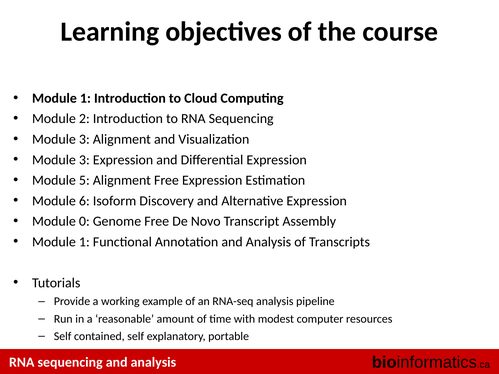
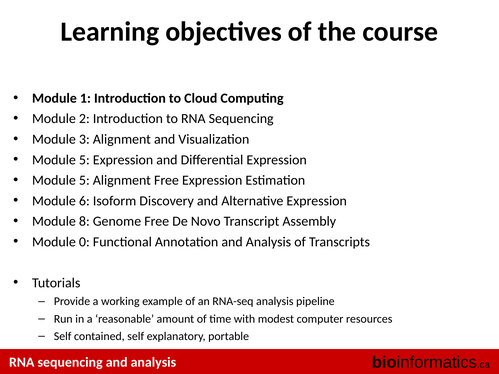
3: 3 -> 5 (84, 160)
0: 0 -> 8 (84, 221)
1: 1 -> 0 (84, 242)
